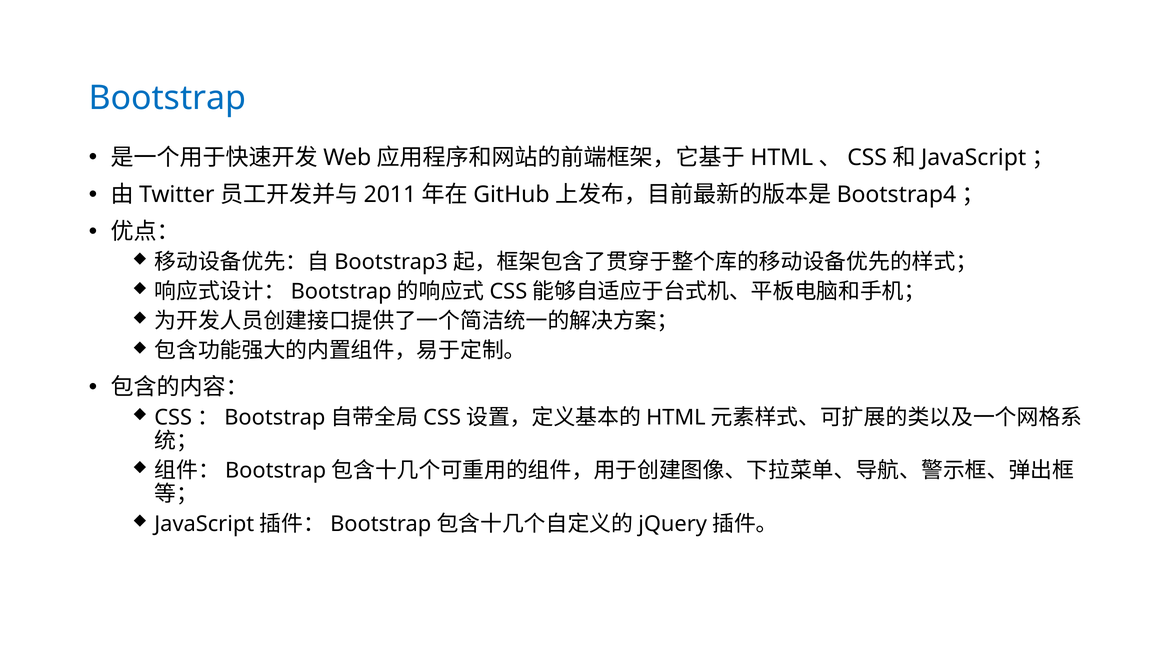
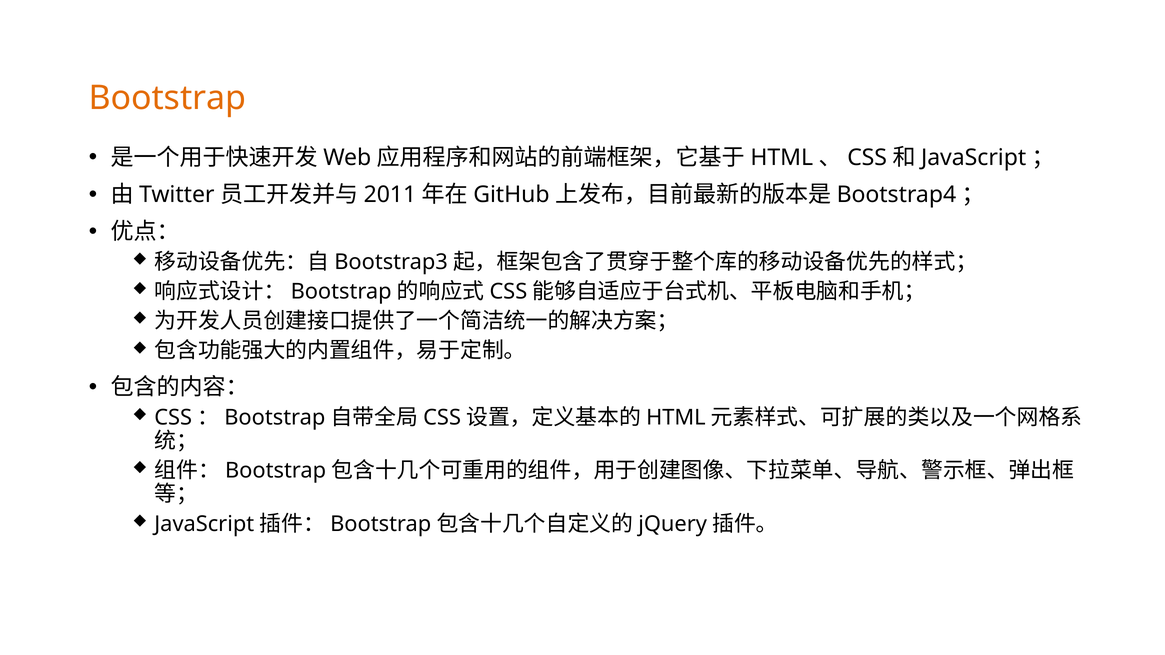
Bootstrap colour: blue -> orange (167, 98)
